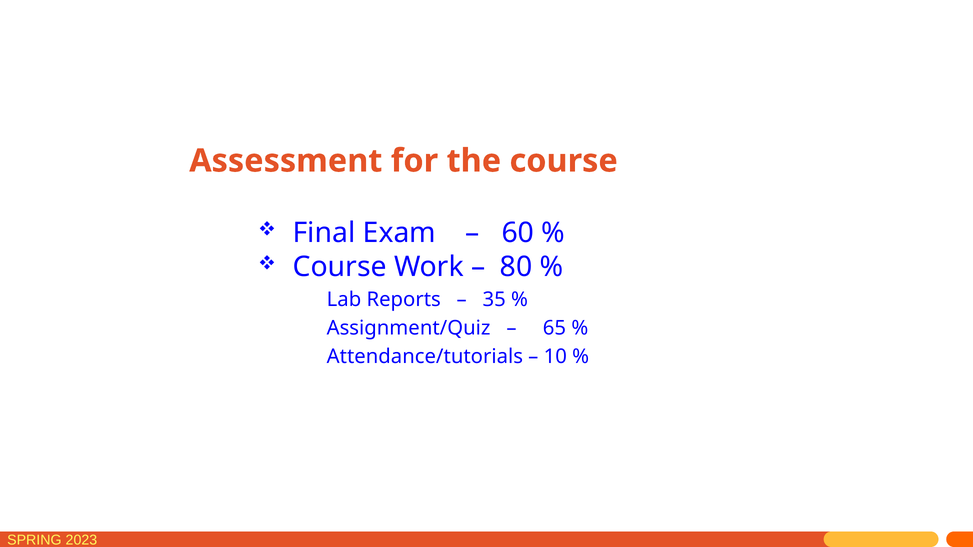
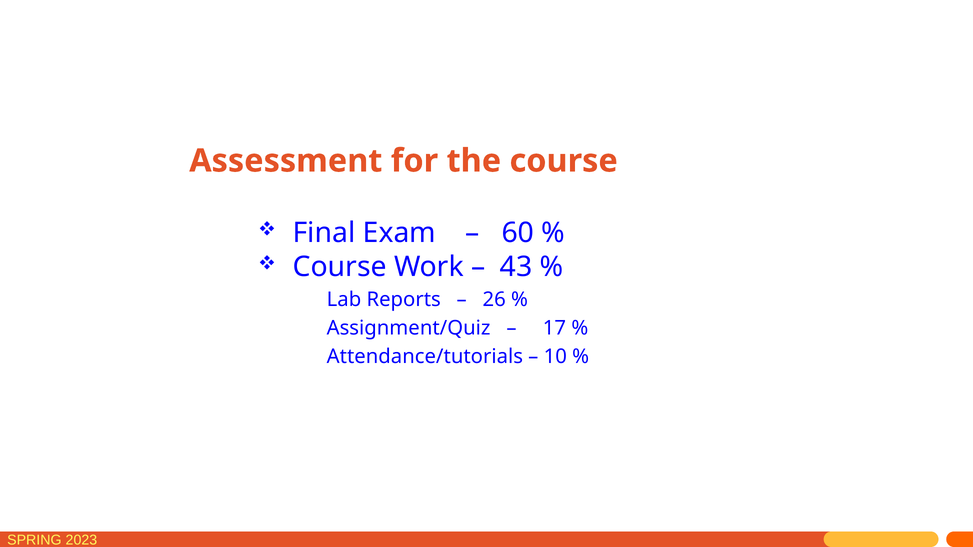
80: 80 -> 43 (516, 267)
35: 35 -> 26 (494, 300)
65: 65 -> 17 (554, 328)
